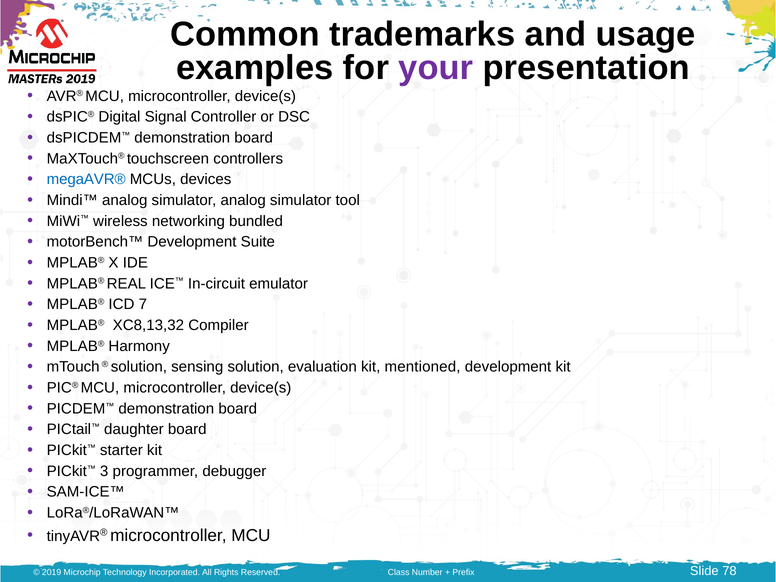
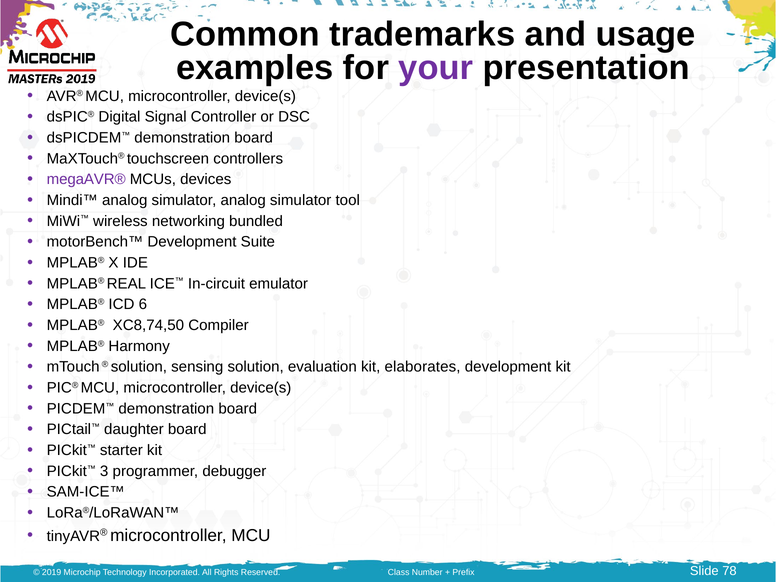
megaAVR® colour: blue -> purple (86, 179)
7: 7 -> 6 (143, 304)
XC8,13,32: XC8,13,32 -> XC8,74,50 (148, 325)
mentioned: mentioned -> elaborates (423, 367)
